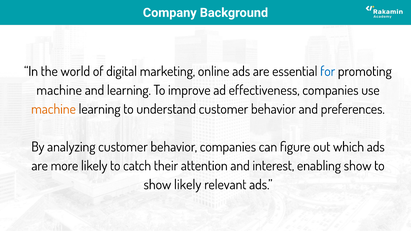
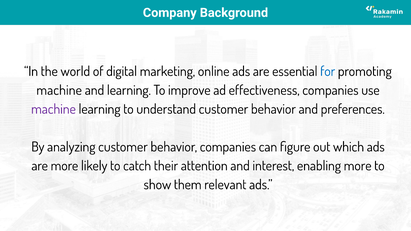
machine colour: orange -> purple (53, 109)
enabling show: show -> more (358, 166)
show likely: likely -> them (188, 185)
